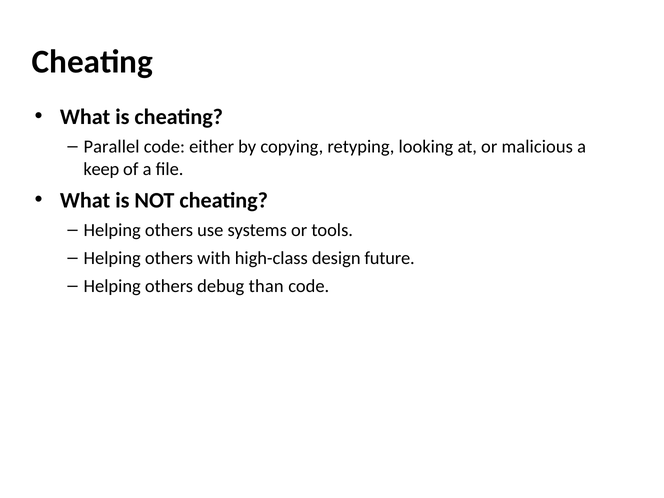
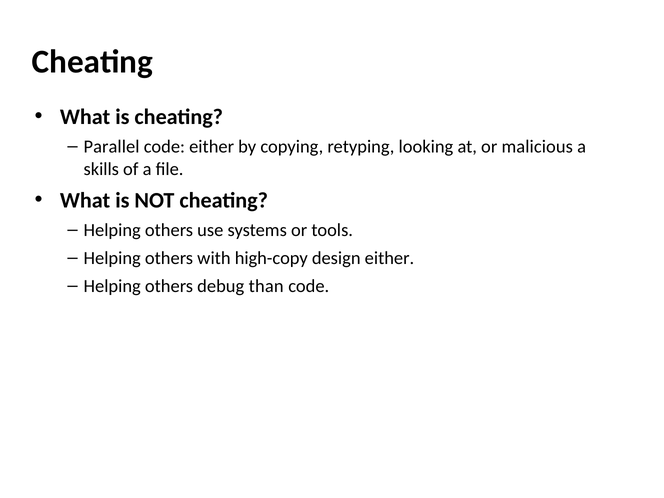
keep: keep -> skills (101, 169)
high-class: high-class -> high-copy (271, 258)
design future: future -> either (389, 258)
